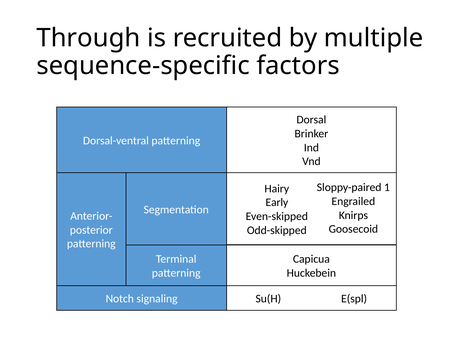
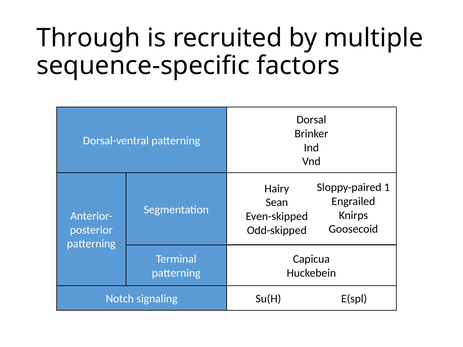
Early: Early -> Sean (277, 203)
